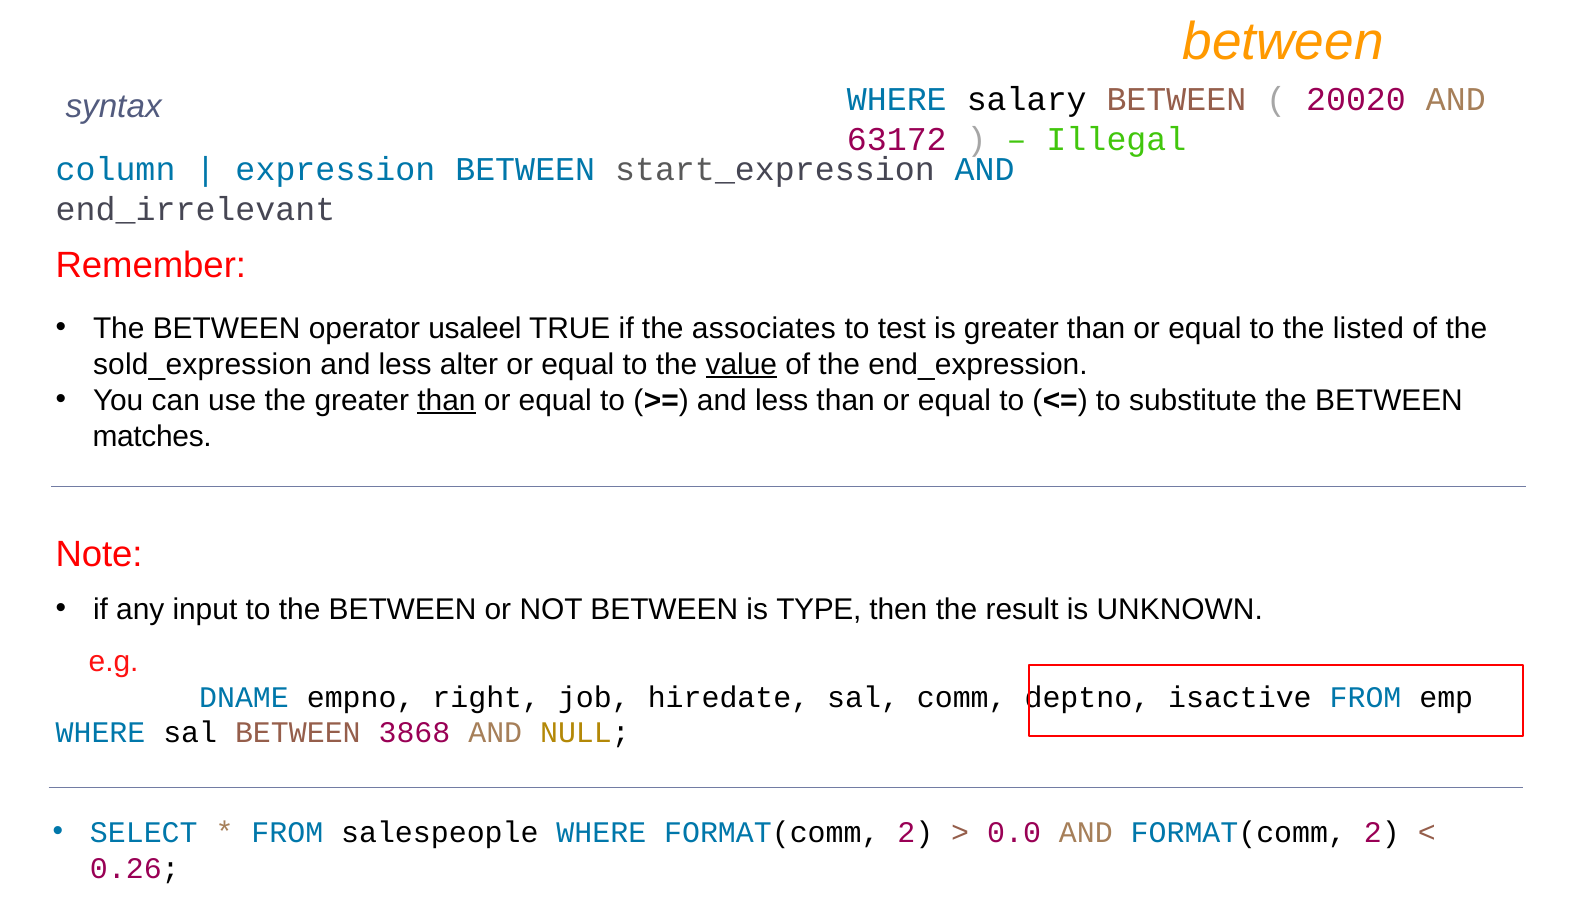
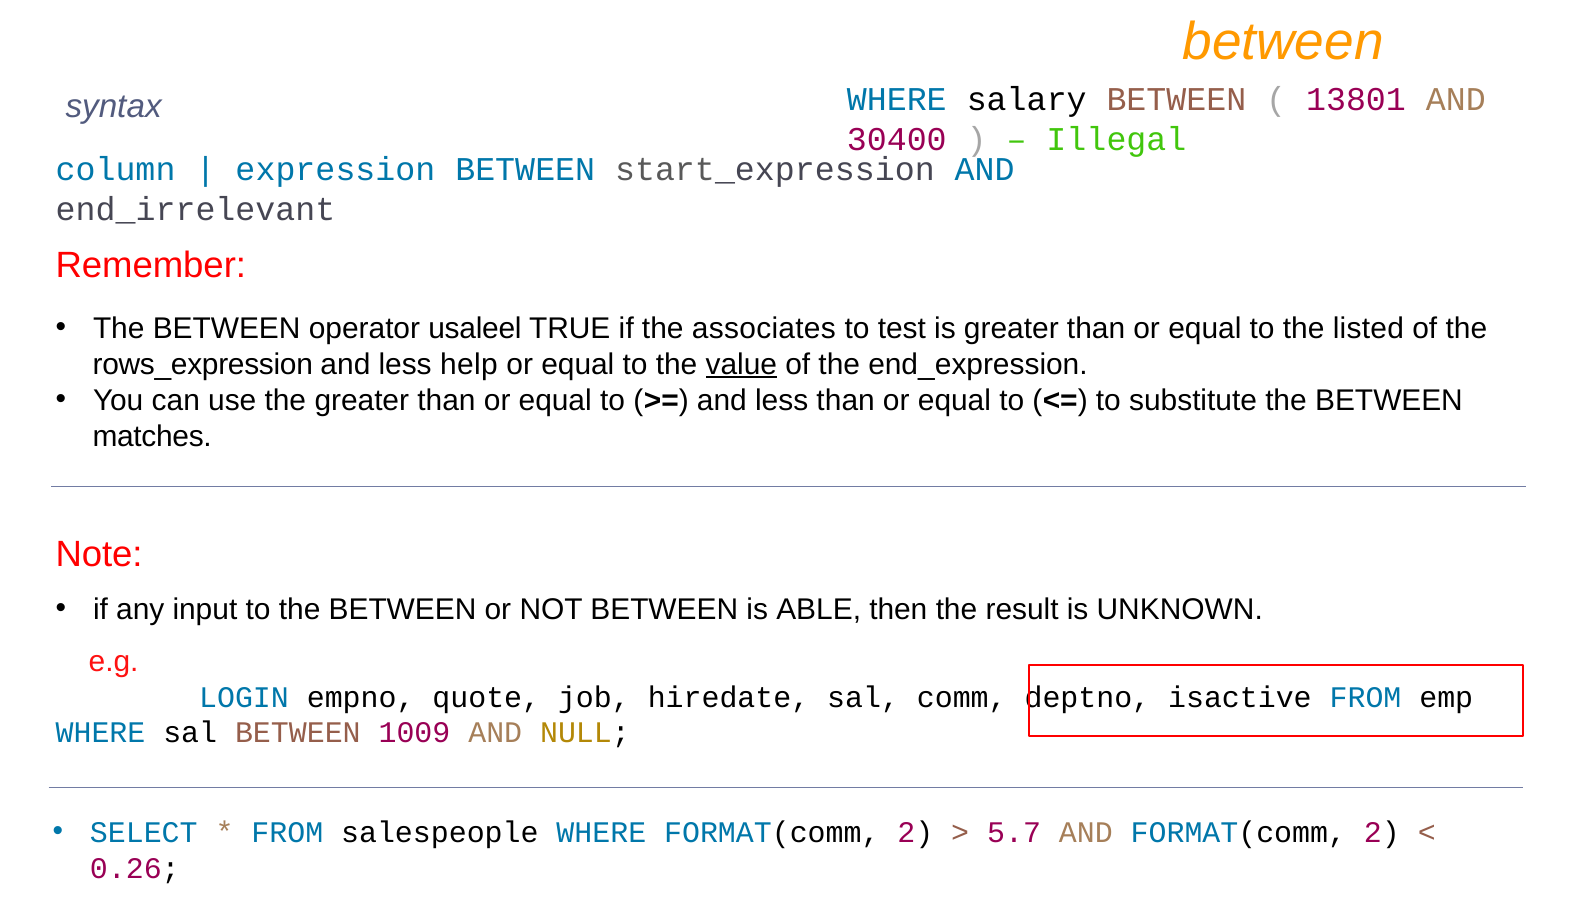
20020: 20020 -> 13801 (1356, 100)
63172: 63172 -> 30400 (897, 140)
sold_expression: sold_expression -> rows_expression (203, 364)
alter: alter -> help (469, 364)
than underline: present -> none (446, 400)
TYPE: TYPE -> ABLE (819, 610)
DNAME: DNAME -> LOGIN (244, 697)
right: right -> quote (486, 697)
3868: 3868 -> 1009 (414, 733)
0.0: 0.0 -> 5.7 (1014, 832)
